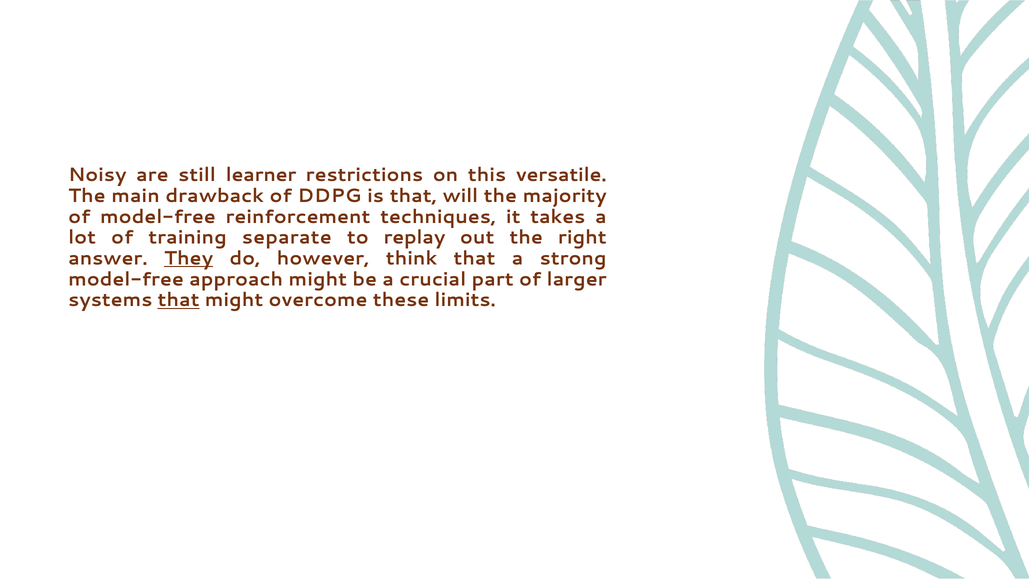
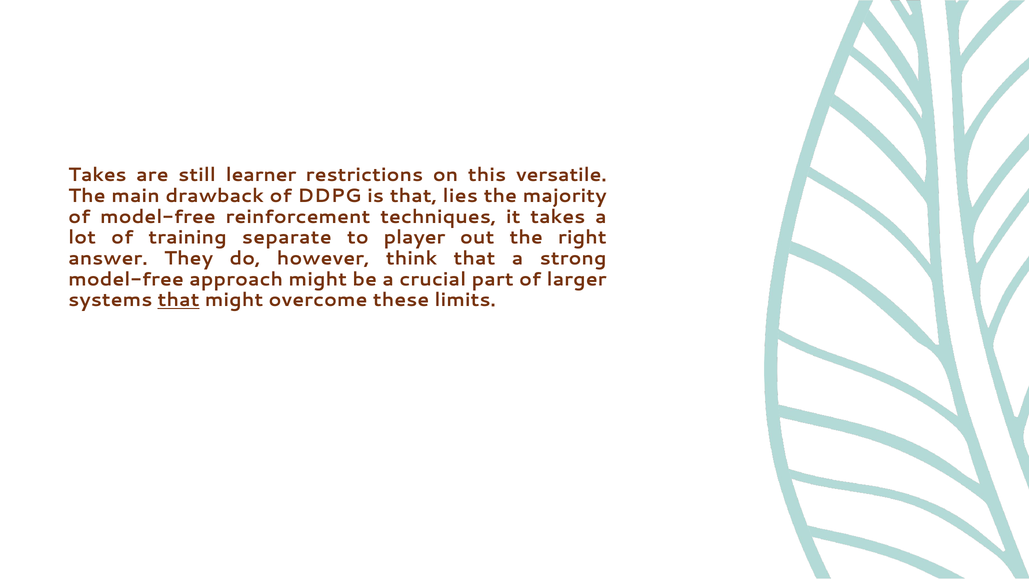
Noisy: Noisy -> Takes (97, 175)
will: will -> lies (460, 196)
replay: replay -> player (414, 237)
They underline: present -> none (189, 258)
